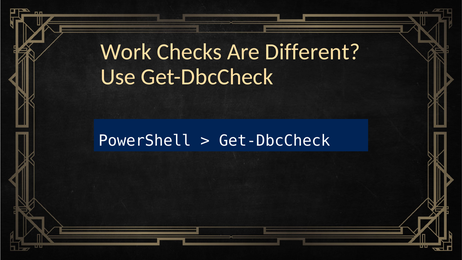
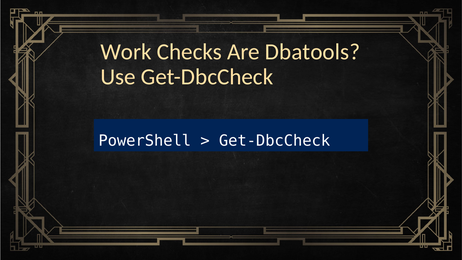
Different: Different -> Dbatools (312, 52)
